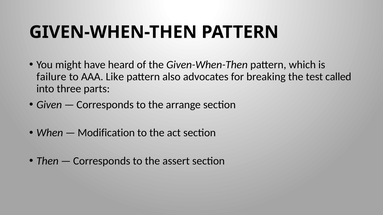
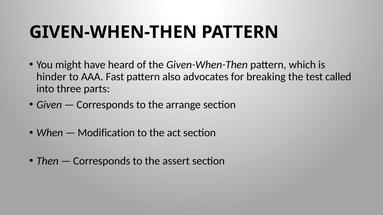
failure: failure -> hinder (51, 77)
Like: Like -> Fast (115, 77)
